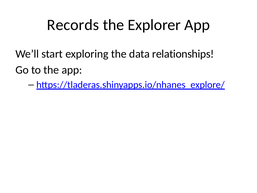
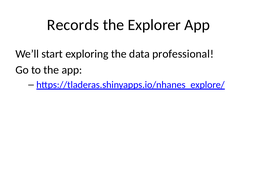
relationships: relationships -> professional (183, 54)
